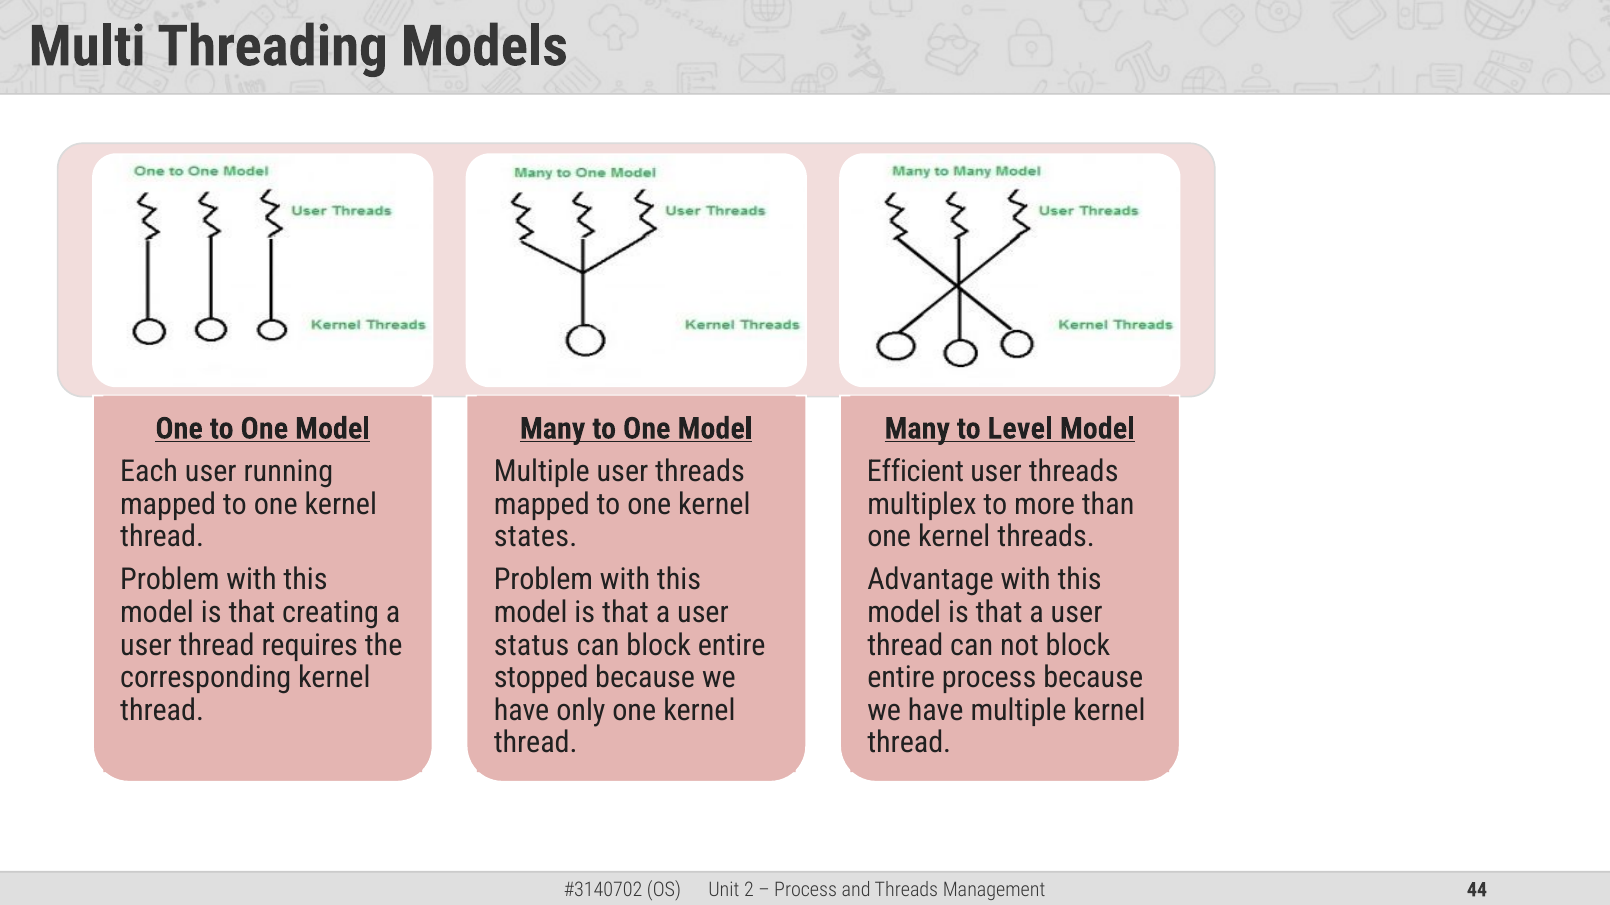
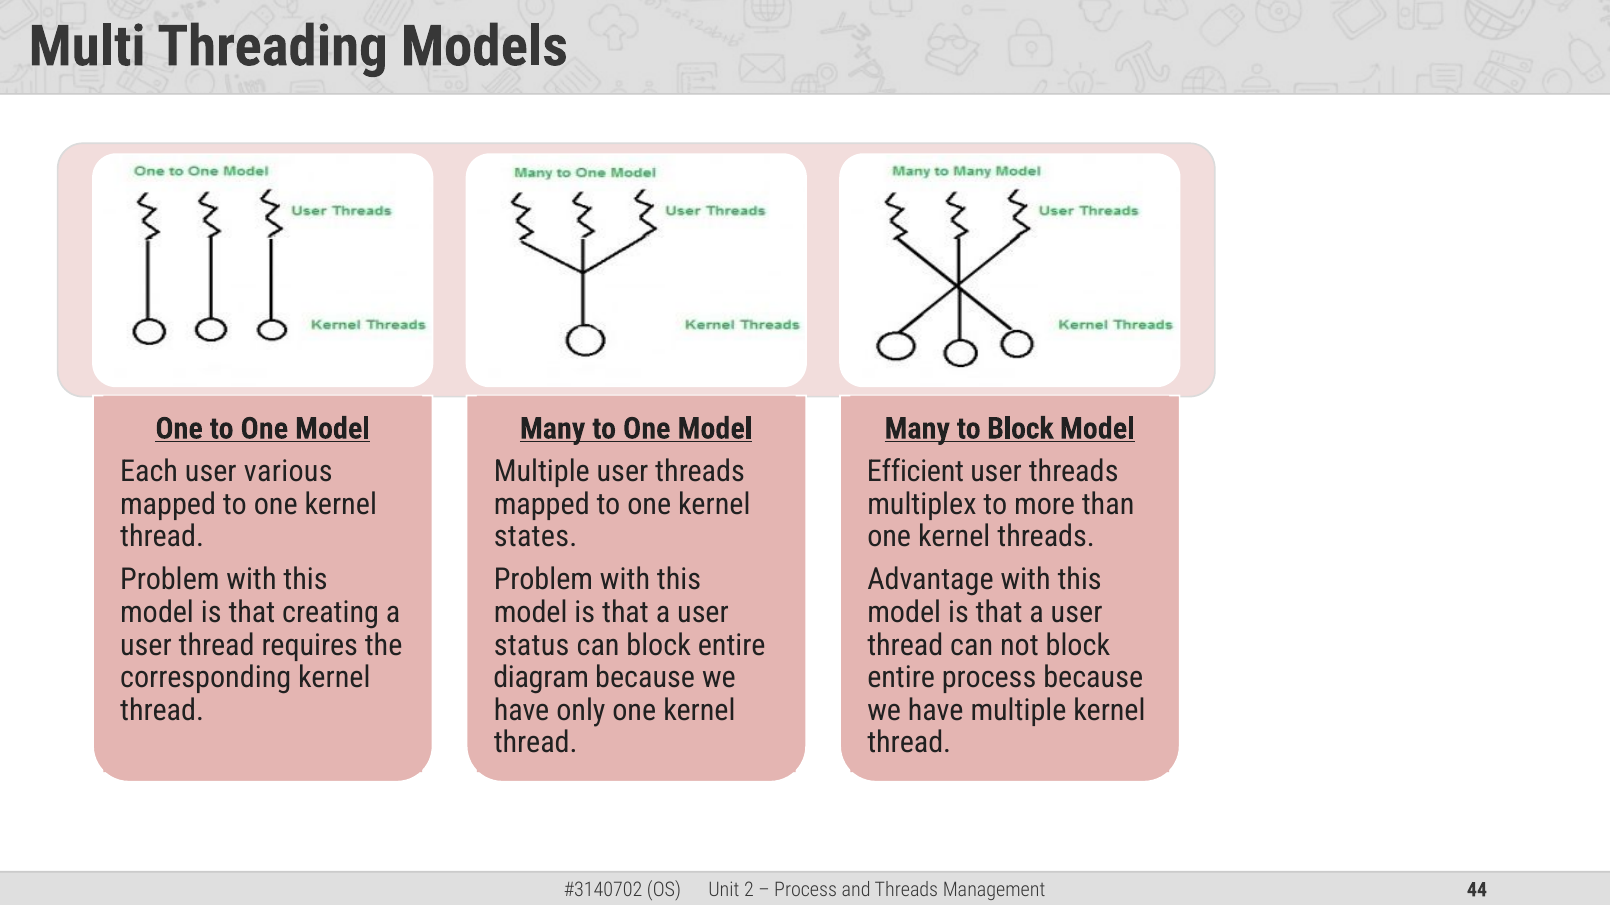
to Level: Level -> Block (1020, 429)
running: running -> various (288, 472)
stopped: stopped -> diagram (541, 678)
